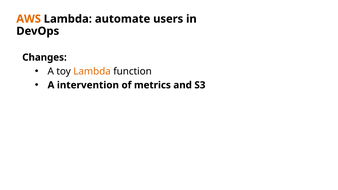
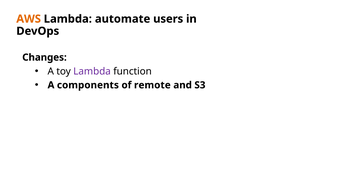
Lambda colour: orange -> purple (92, 71)
intervention: intervention -> components (88, 85)
metrics: metrics -> remote (152, 85)
